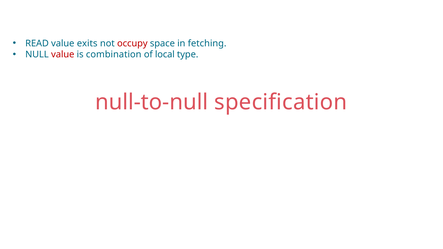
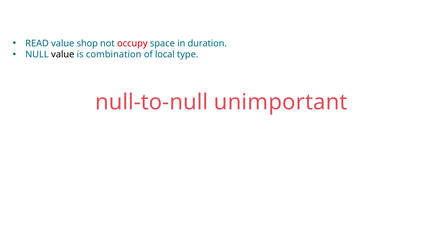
exits: exits -> shop (87, 43)
fetching: fetching -> duration (207, 43)
value colour: red -> black (63, 55)
specification: specification -> unimportant (281, 102)
